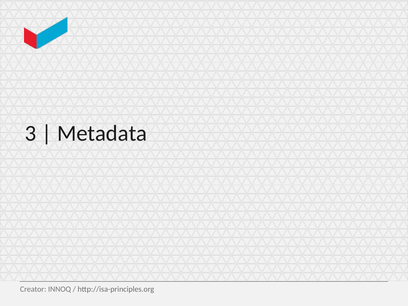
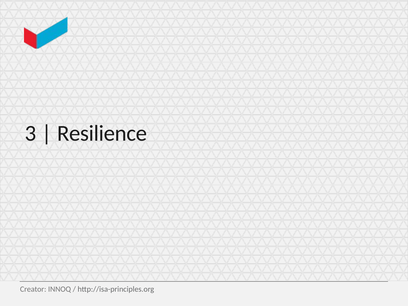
Metadata: Metadata -> Resilience (102, 133)
